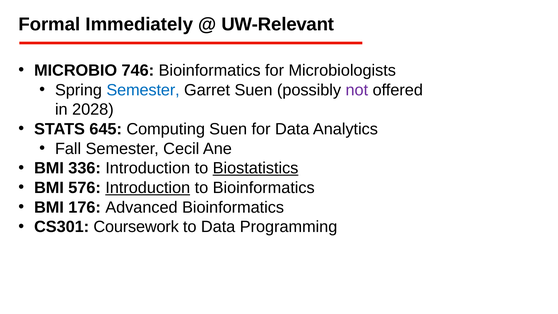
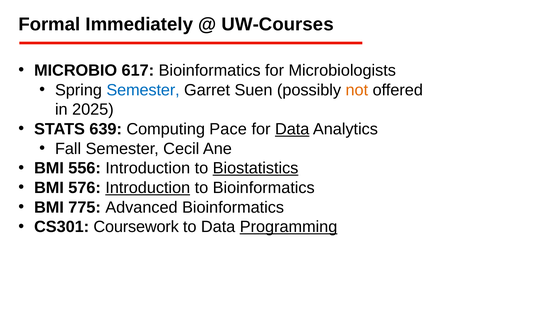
UW-Relevant: UW-Relevant -> UW-Courses (278, 24)
746: 746 -> 617 (138, 70)
not colour: purple -> orange (357, 90)
2028: 2028 -> 2025 (93, 110)
645: 645 -> 639 (106, 129)
Computing Suen: Suen -> Pace (228, 129)
Data underline: none -> present (292, 129)
336: 336 -> 556 (85, 168)
176: 176 -> 775 (85, 207)
Programming underline: none -> present (289, 227)
